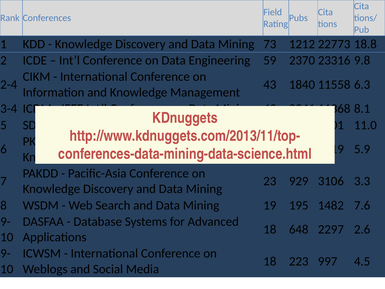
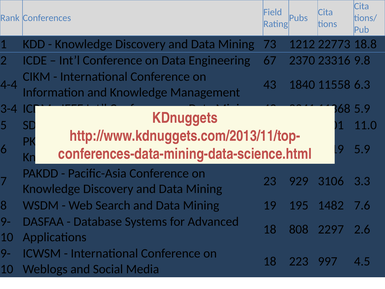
59: 59 -> 67 (270, 60)
2-4: 2-4 -> 4-4 (9, 85)
8.1: 8.1 -> 5.9 (362, 109)
648: 648 -> 808 (299, 229)
